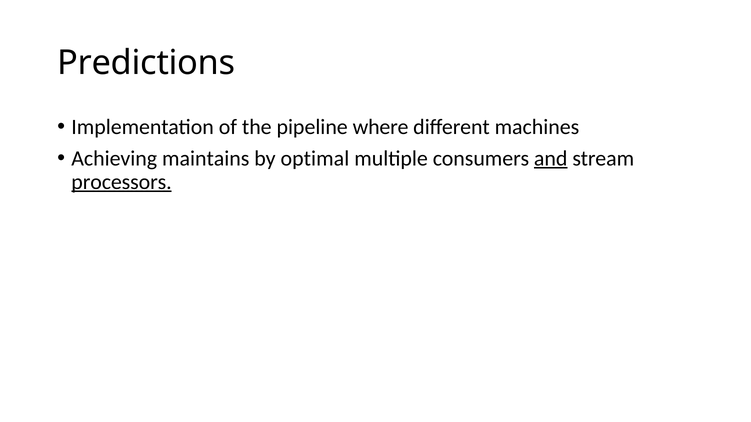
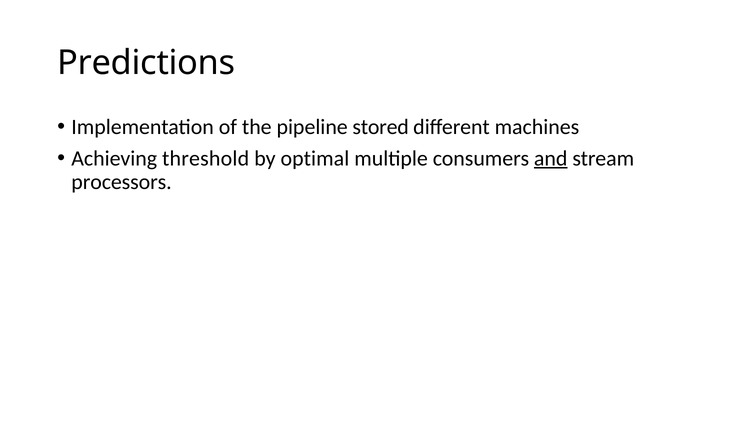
where: where -> stored (381, 127)
maintains: maintains -> threshold (206, 158)
processors underline: present -> none (122, 182)
